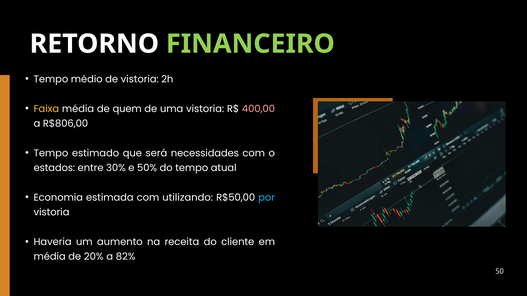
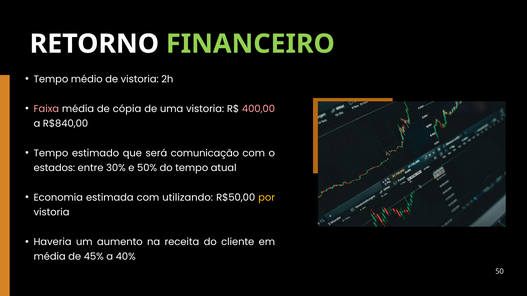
Faixa colour: yellow -> pink (46, 109)
quem: quem -> cópia (127, 109)
R$806,00: R$806,00 -> R$840,00 (66, 124)
necessidades: necessidades -> comunicação (205, 153)
por colour: light blue -> yellow (267, 198)
20%: 20% -> 45% (94, 257)
82%: 82% -> 40% (126, 257)
